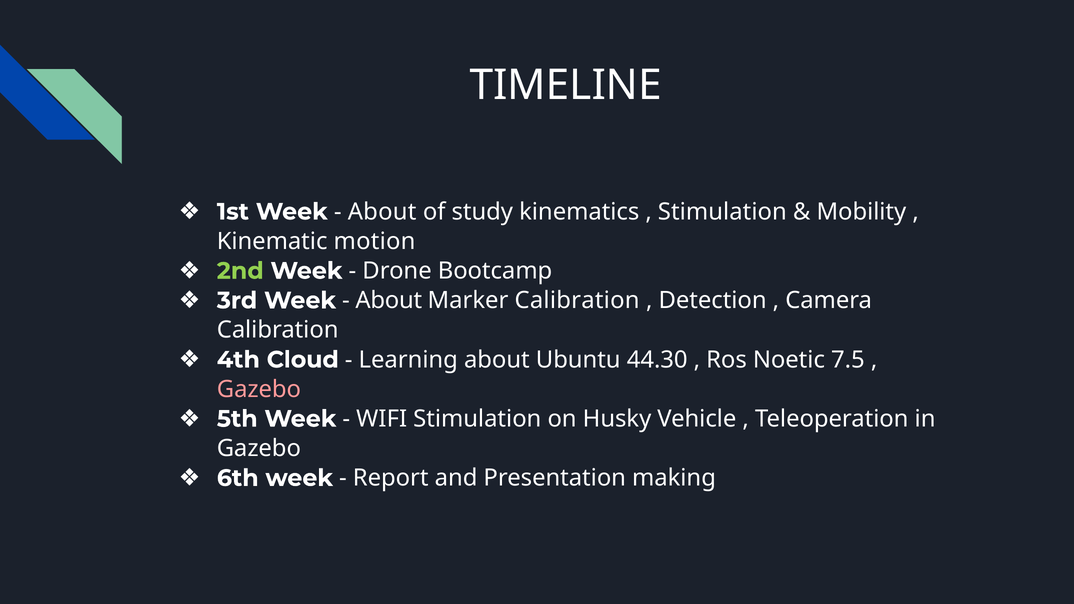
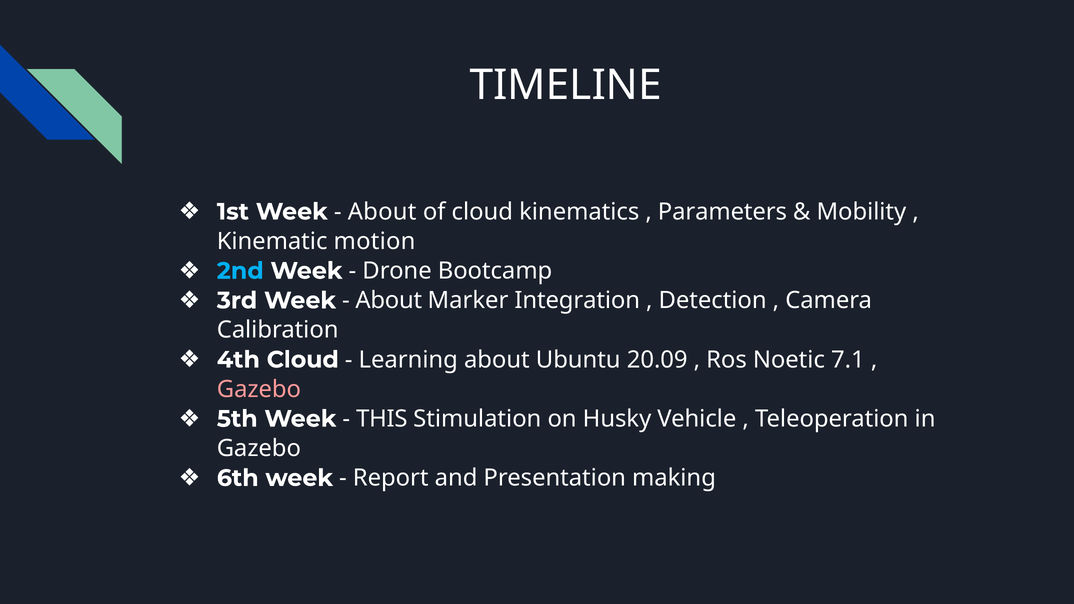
of study: study -> cloud (482, 212)
Stimulation: Stimulation -> Parameters (722, 212)
2nd colour: light green -> light blue (240, 271)
Marker Calibration: Calibration -> Integration (577, 301)
44.30: 44.30 -> 20.09 (657, 360)
7.5: 7.5 -> 7.1 (848, 360)
WIFI: WIFI -> THIS (382, 419)
